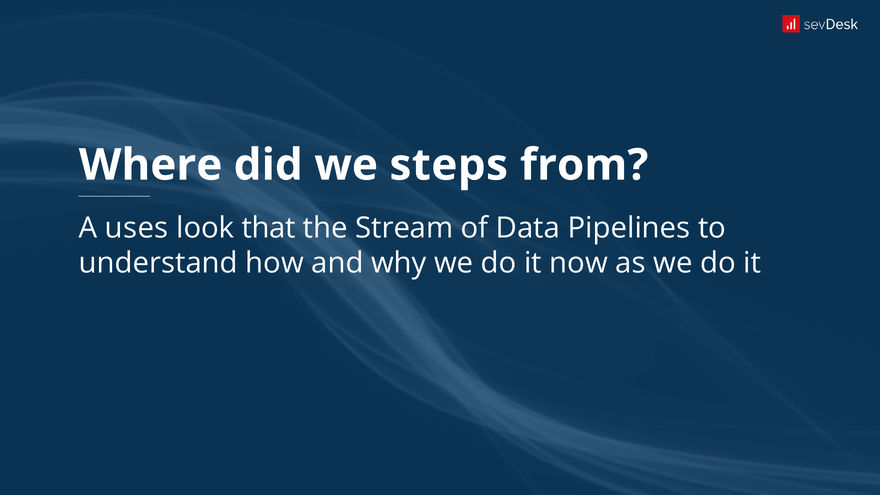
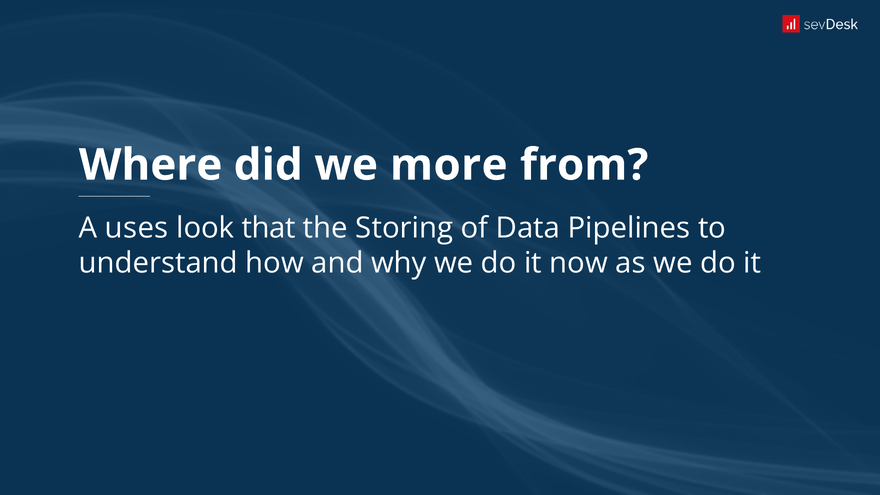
steps: steps -> more (449, 165)
Stream: Stream -> Storing (404, 228)
